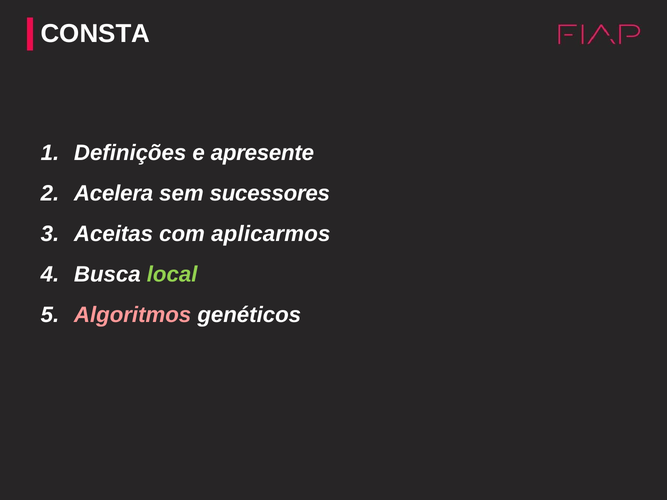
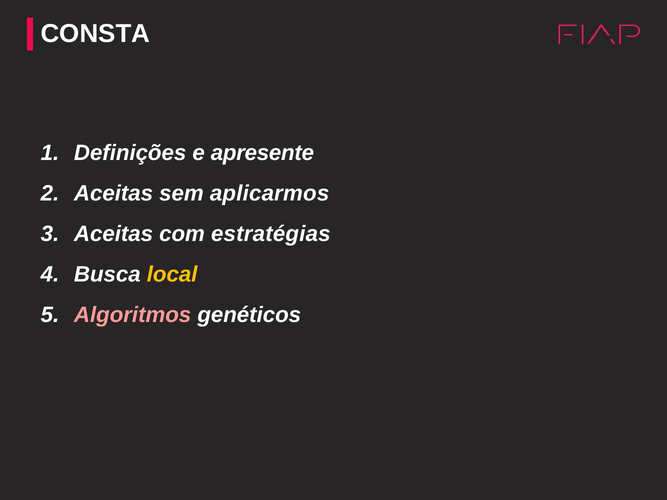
Acelera: Acelera -> Aceitas (114, 193)
sucessores: sucessores -> aplicarmos (270, 193)
aplicarmos: aplicarmos -> estratégias (271, 234)
local colour: light green -> yellow (172, 274)
